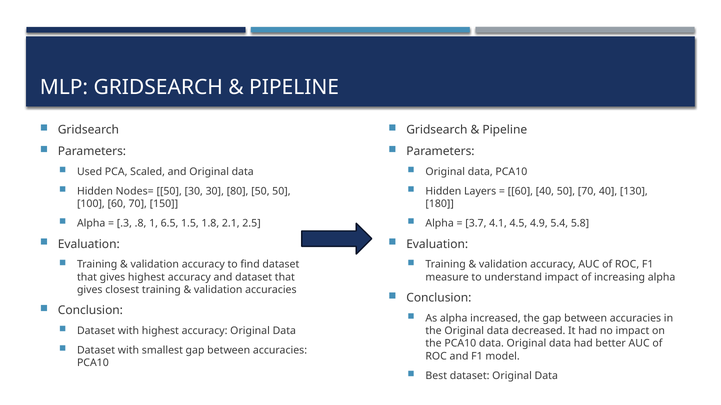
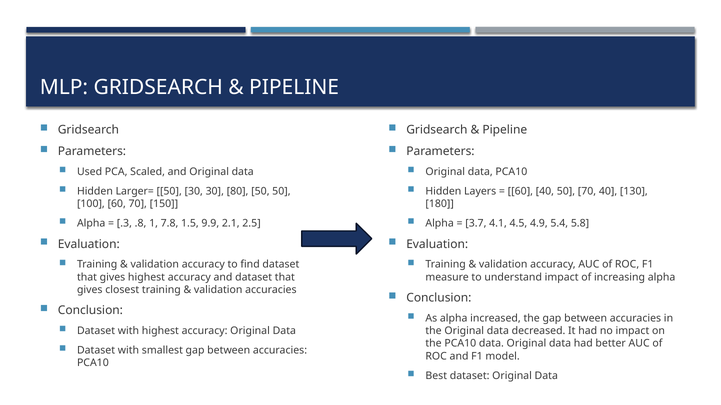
Nodes=: Nodes= -> Larger= (135, 192)
6.5: 6.5 -> 7.8 (170, 224)
1.8: 1.8 -> 9.9 (210, 224)
